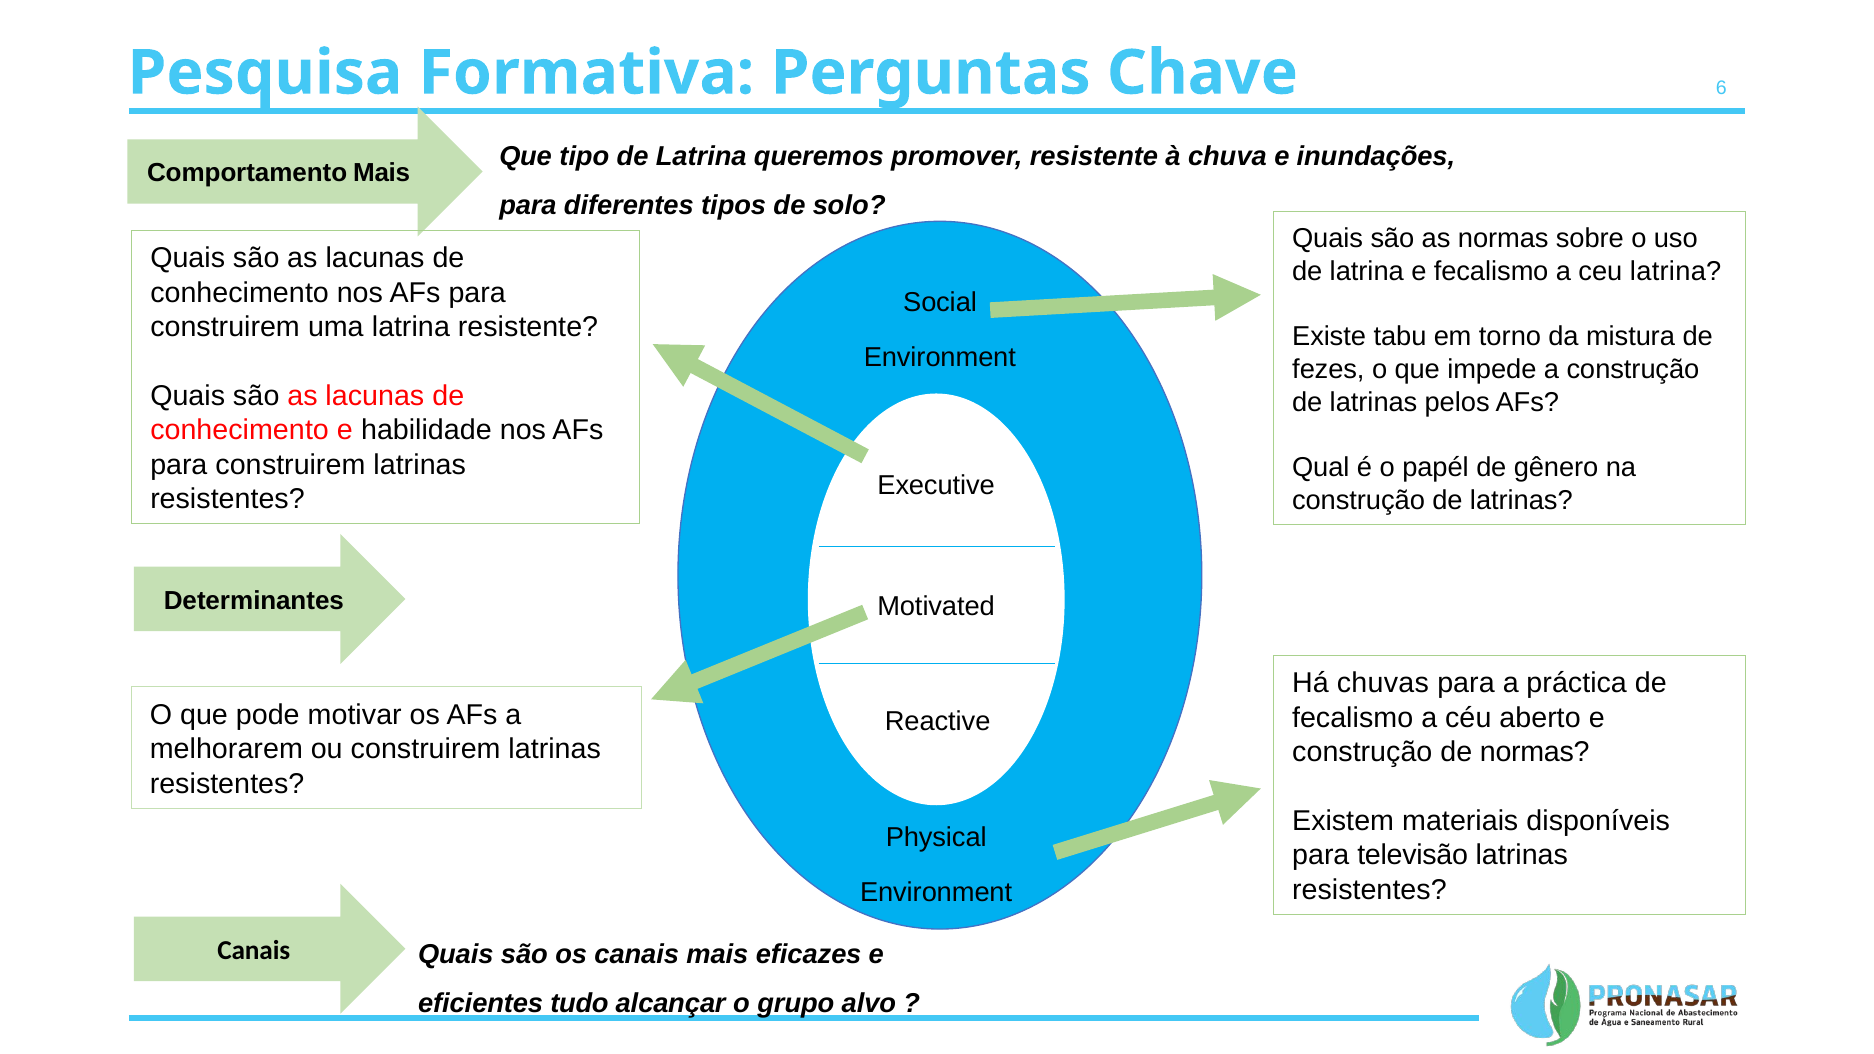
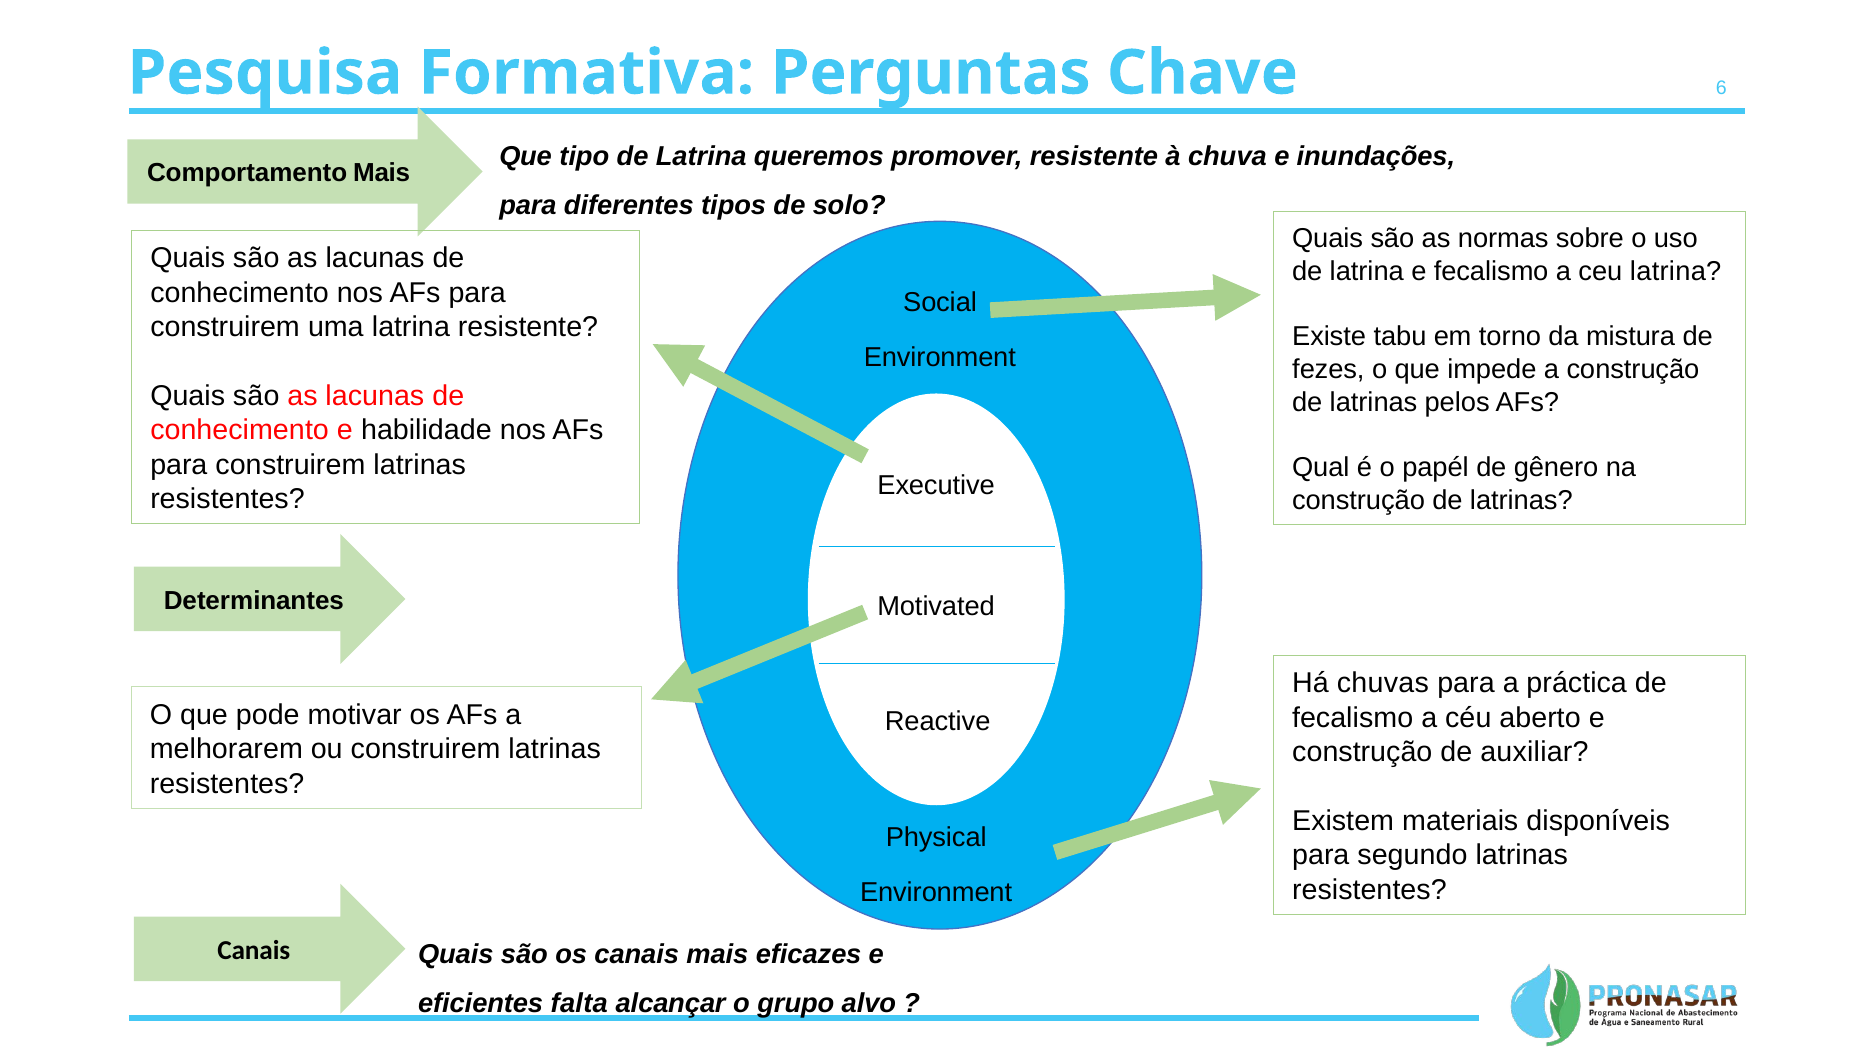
de normas: normas -> auxiliar (1534, 752)
televisão: televisão -> segundo (1412, 855)
tudo: tudo -> falta (579, 1004)
